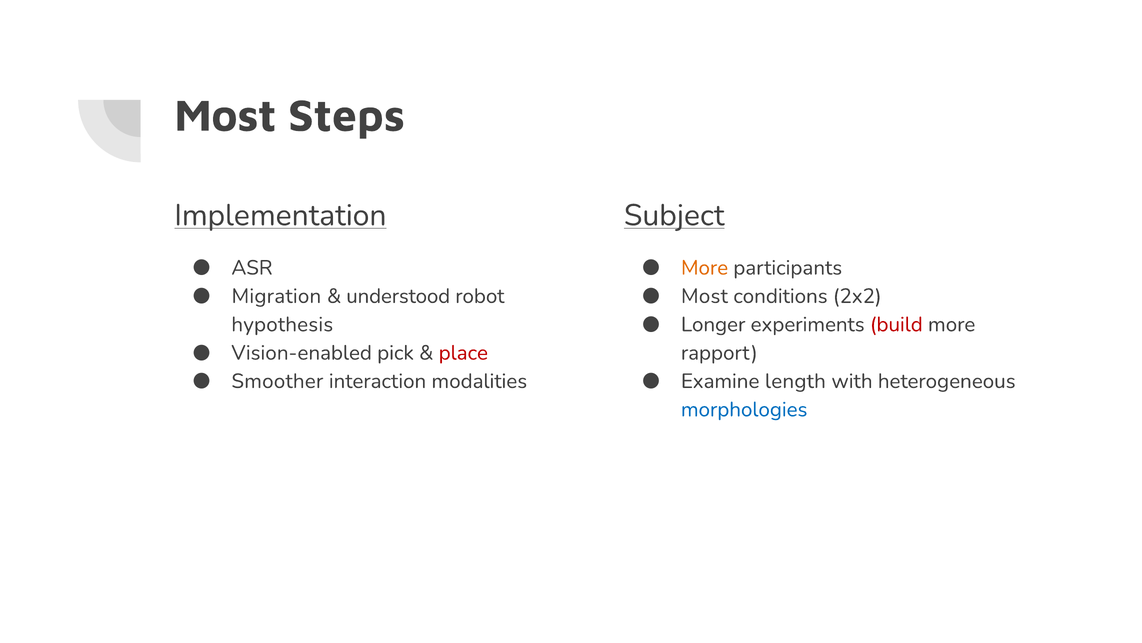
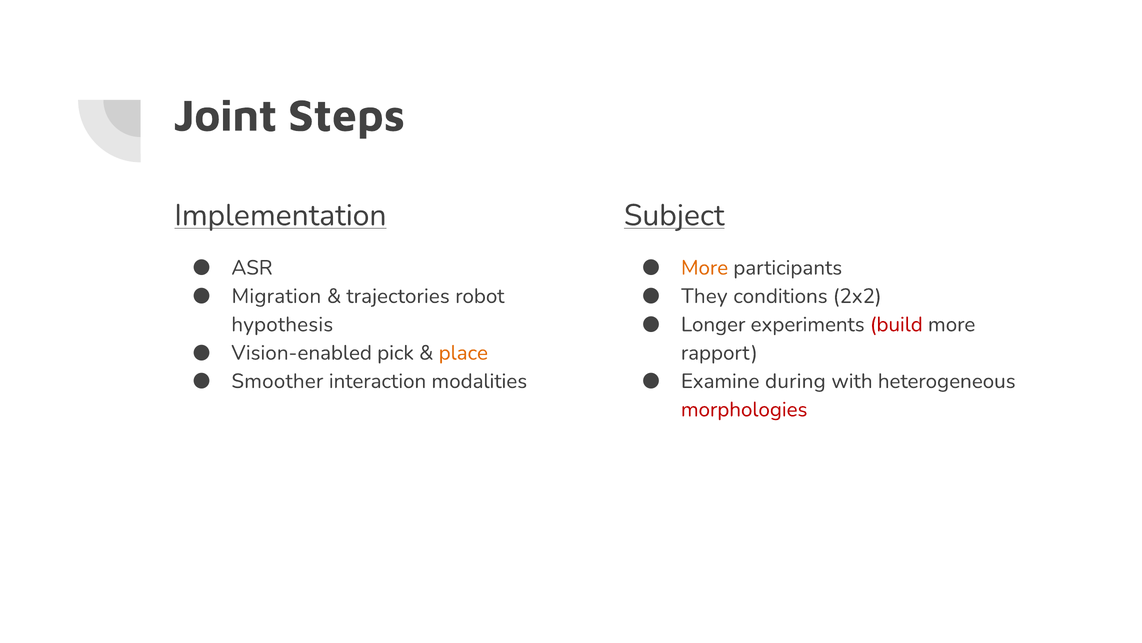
Most: Most -> Joint (225, 116)
understood: understood -> trajectories (398, 296)
Most: Most -> They (704, 296)
place colour: red -> orange (463, 352)
length: length -> during (795, 381)
morphologies colour: blue -> red (744, 409)
